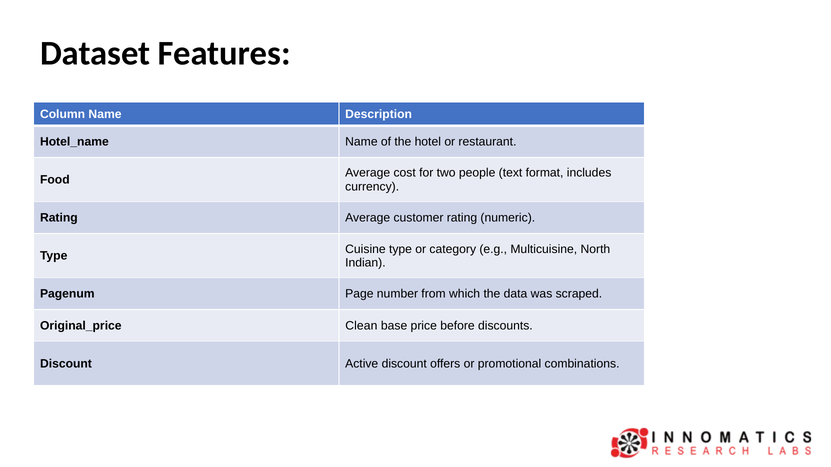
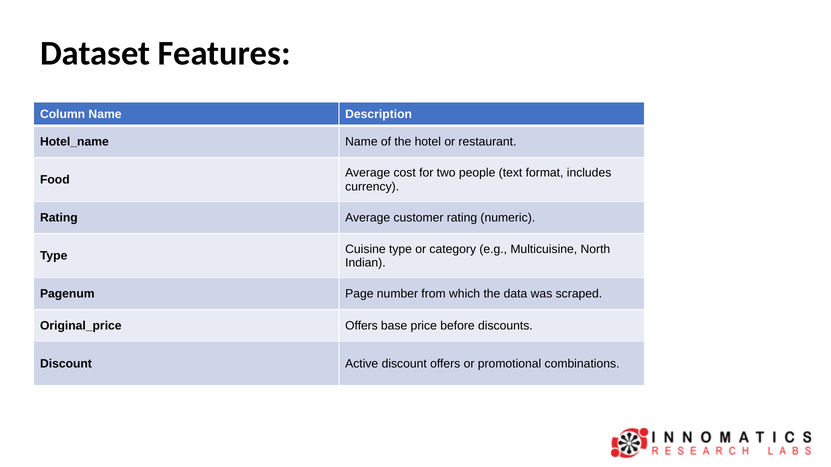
Clean: Clean -> Offers (361, 326)
